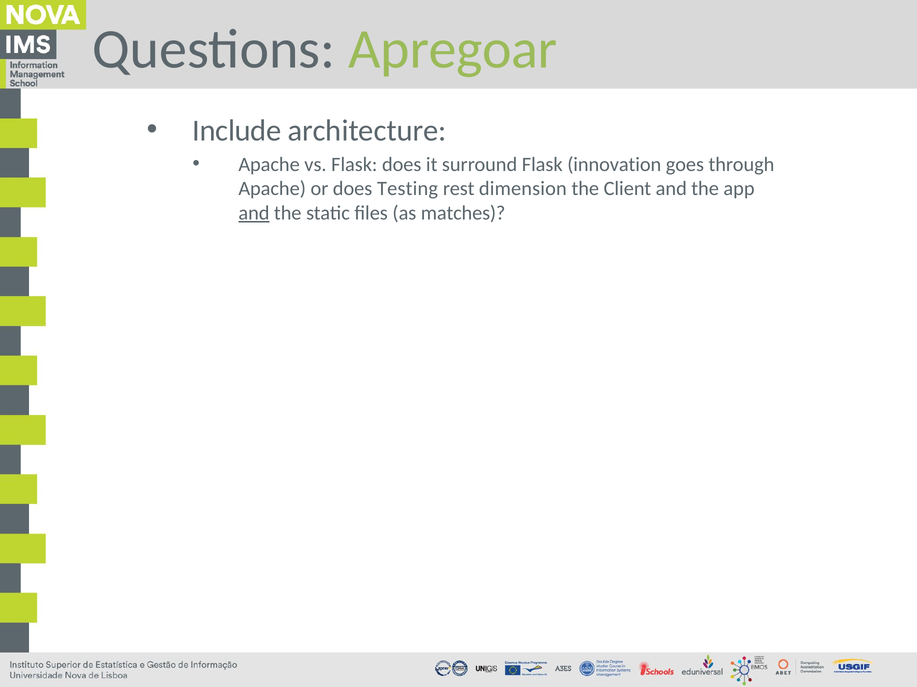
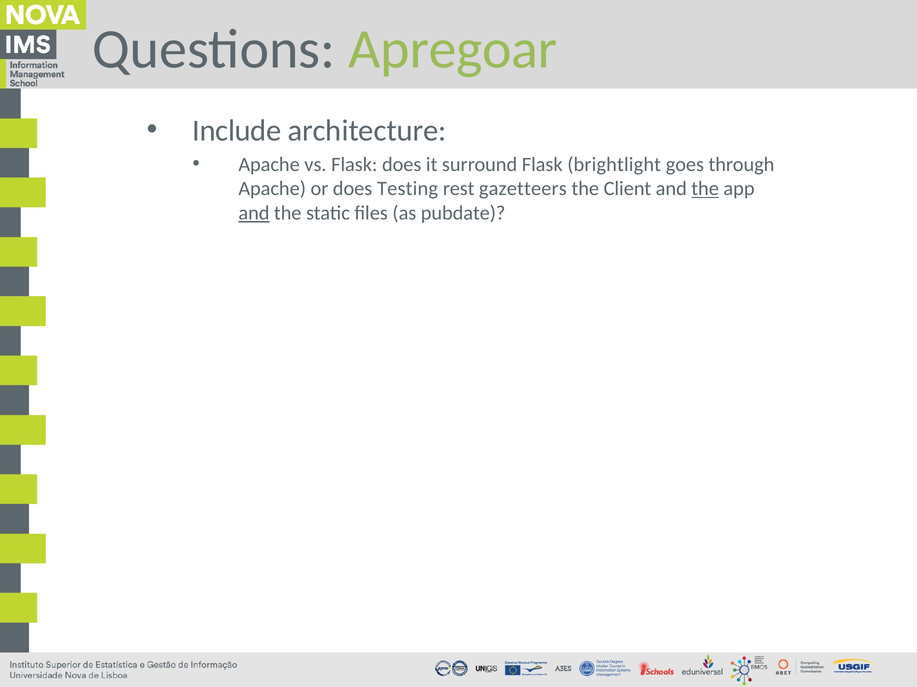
innovation: innovation -> brightlight (614, 165)
dimension: dimension -> gazetteers (523, 189)
the underline: none -> present (705, 189)
matches: matches -> pubdate (463, 213)
